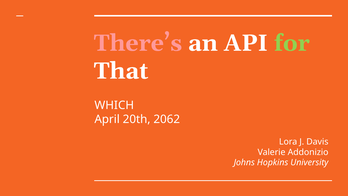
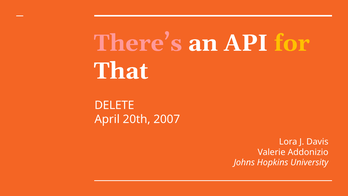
for colour: light green -> yellow (292, 43)
WHICH: WHICH -> DELETE (114, 105)
2062: 2062 -> 2007 (167, 119)
